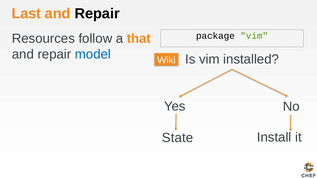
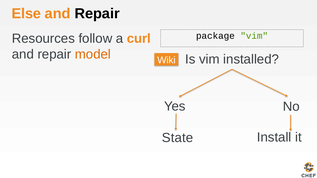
Last: Last -> Else (26, 14)
that: that -> curl (139, 39)
model colour: blue -> orange (93, 54)
